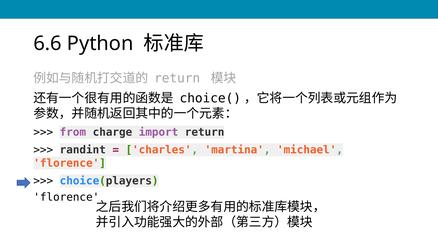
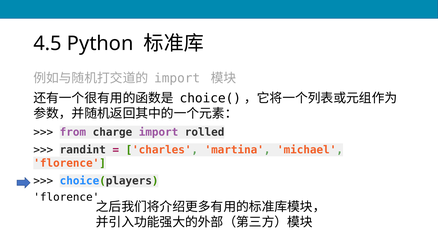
6.6: 6.6 -> 4.5 (48, 43)
return: return -> import (177, 78)
import return: return -> rolled (205, 132)
